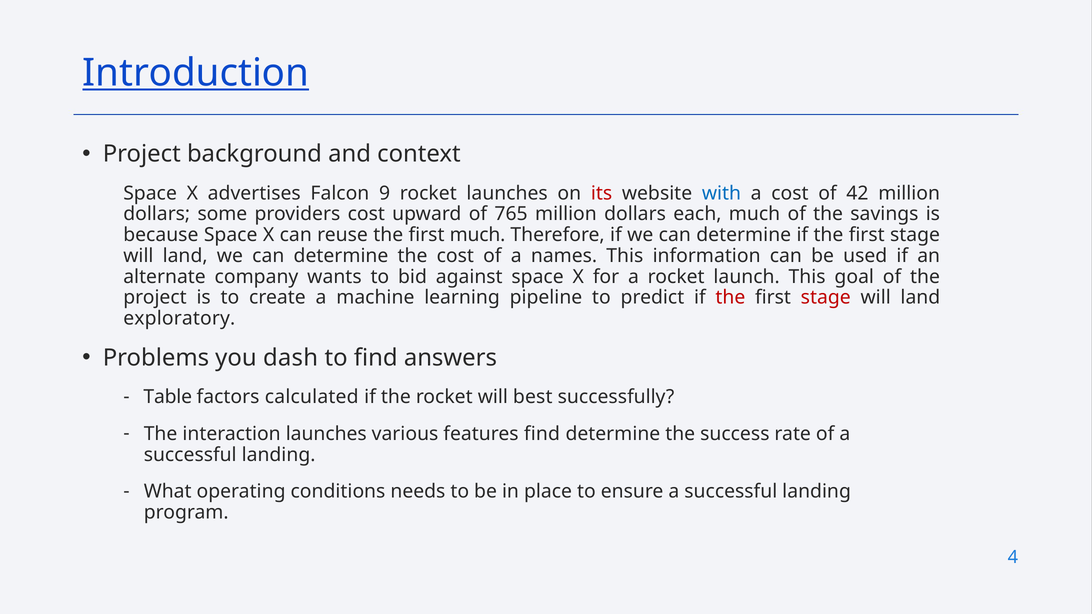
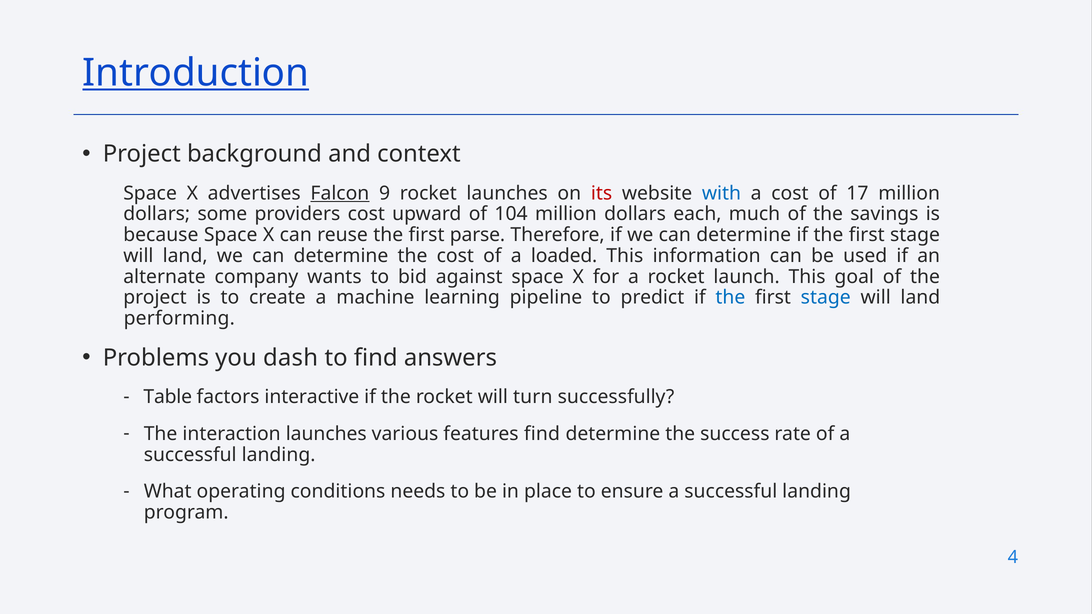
Falcon underline: none -> present (340, 193)
42: 42 -> 17 (857, 193)
765: 765 -> 104 (511, 214)
first much: much -> parse (478, 235)
names: names -> loaded (564, 256)
the colour: red -> blue (730, 298)
stage colour: red -> blue (826, 298)
exploratory: exploratory -> performing (179, 319)
calculated: calculated -> interactive (312, 397)
best: best -> turn (533, 397)
